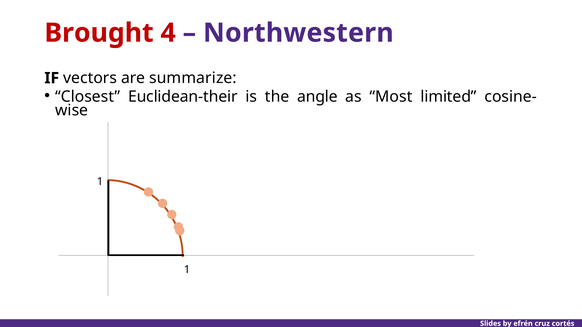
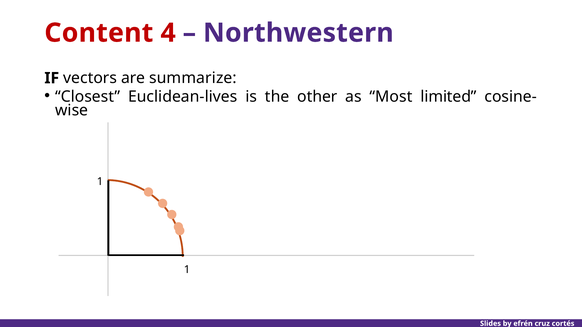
Brought: Brought -> Content (99, 33)
Euclidean-their: Euclidean-their -> Euclidean-lives (183, 97)
angle: angle -> other (317, 97)
